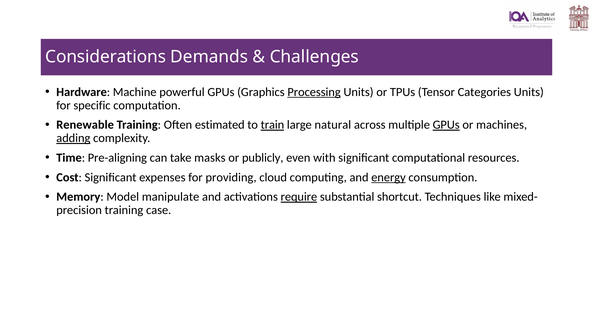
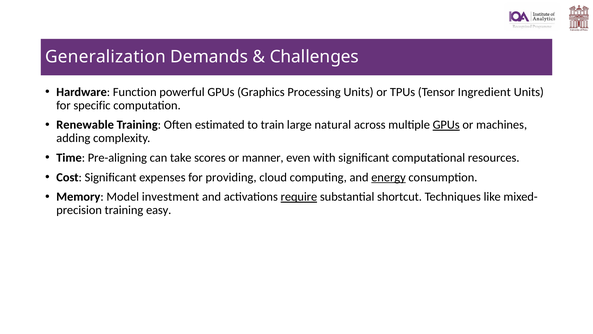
Considerations: Considerations -> Generalization (105, 57)
Machine: Machine -> Function (135, 92)
Processing underline: present -> none (314, 92)
Categories: Categories -> Ingredient (484, 92)
train underline: present -> none (272, 125)
adding underline: present -> none (73, 138)
masks: masks -> scores (210, 158)
publicly: publicly -> manner (263, 158)
manipulate: manipulate -> investment (171, 197)
case: case -> easy (159, 210)
